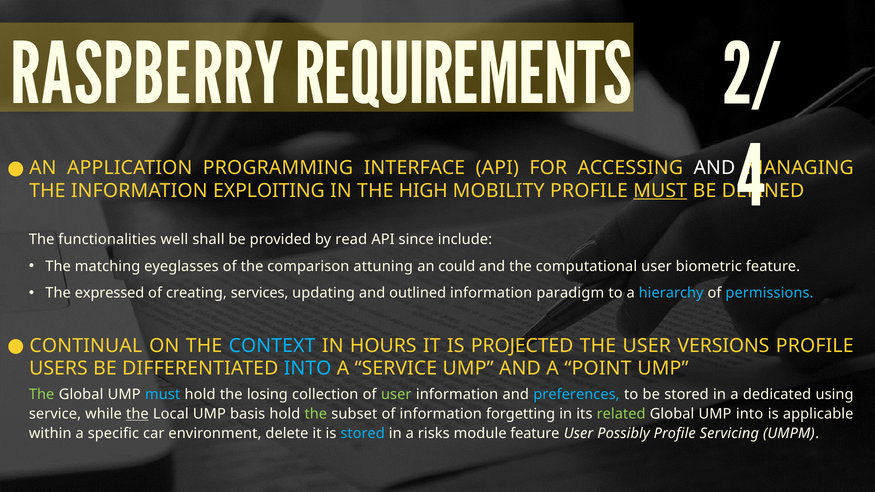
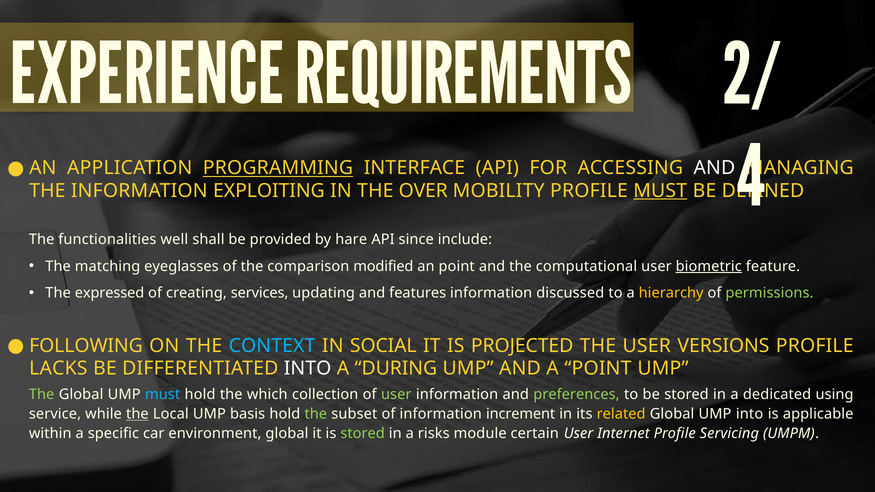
RASPBERRY: RASPBERRY -> EXPERIENCE (148, 75)
PROGRAMMING underline: none -> present (278, 168)
HIGH: HIGH -> OVER (423, 191)
read: read -> hare (351, 240)
attuning: attuning -> modified (383, 266)
an could: could -> point (457, 266)
biometric underline: none -> present (709, 266)
outlined: outlined -> features (418, 293)
paradigm: paradigm -> discussed (570, 293)
hierarchy colour: light blue -> yellow (671, 293)
permissions colour: light blue -> light green (769, 293)
CONTINUAL: CONTINUAL -> FOLLOWING (86, 346)
HOURS: HOURS -> SOCIAL (383, 346)
USERS: USERS -> LACKS (58, 369)
INTO colour: light blue -> white (308, 369)
A SERVICE: SERVICE -> DURING (396, 369)
losing: losing -> which (267, 395)
preferences colour: light blue -> light green (576, 395)
forgetting: forgetting -> increment (521, 414)
related colour: light green -> yellow (621, 414)
environment delete: delete -> global (287, 434)
stored colour: light blue -> light green (363, 434)
module feature: feature -> certain (535, 434)
Possibly: Possibly -> Internet (623, 434)
